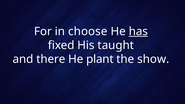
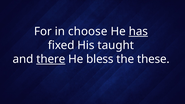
there underline: none -> present (51, 59)
plant: plant -> bless (100, 59)
show: show -> these (153, 59)
